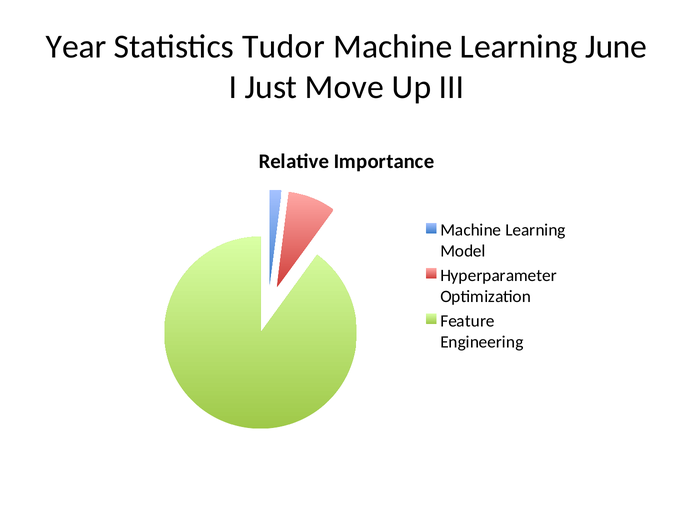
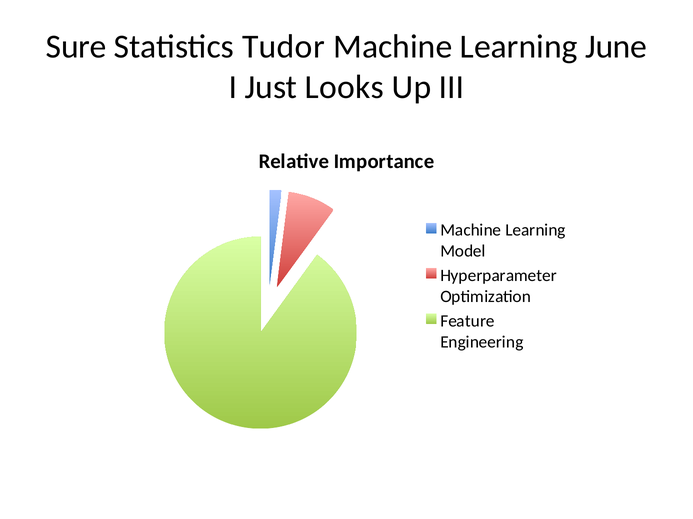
Year: Year -> Sure (76, 47)
Move: Move -> Looks (344, 87)
